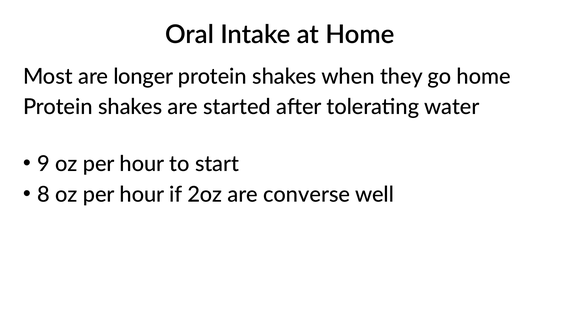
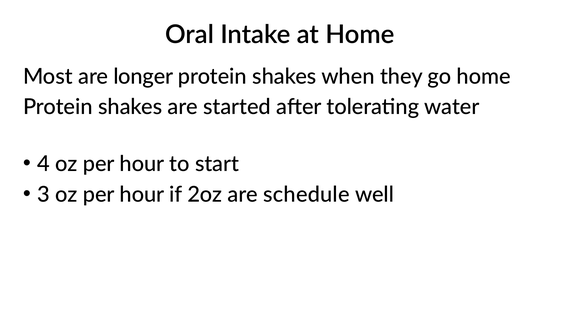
9: 9 -> 4 (43, 164)
8: 8 -> 3 (43, 194)
converse: converse -> schedule (306, 194)
